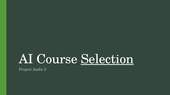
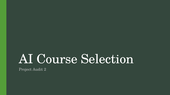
Selection underline: present -> none (107, 59)
